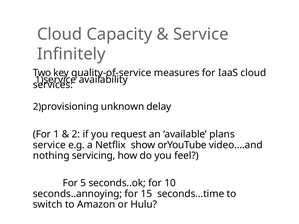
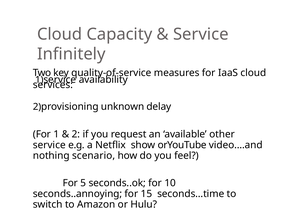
plans: plans -> other (222, 134)
servicing: servicing -> scenario (94, 156)
